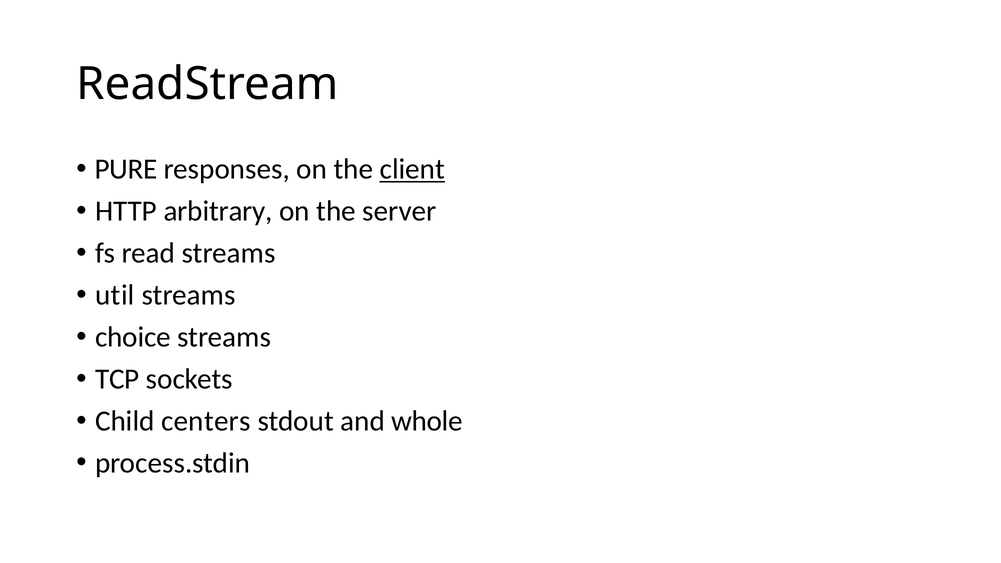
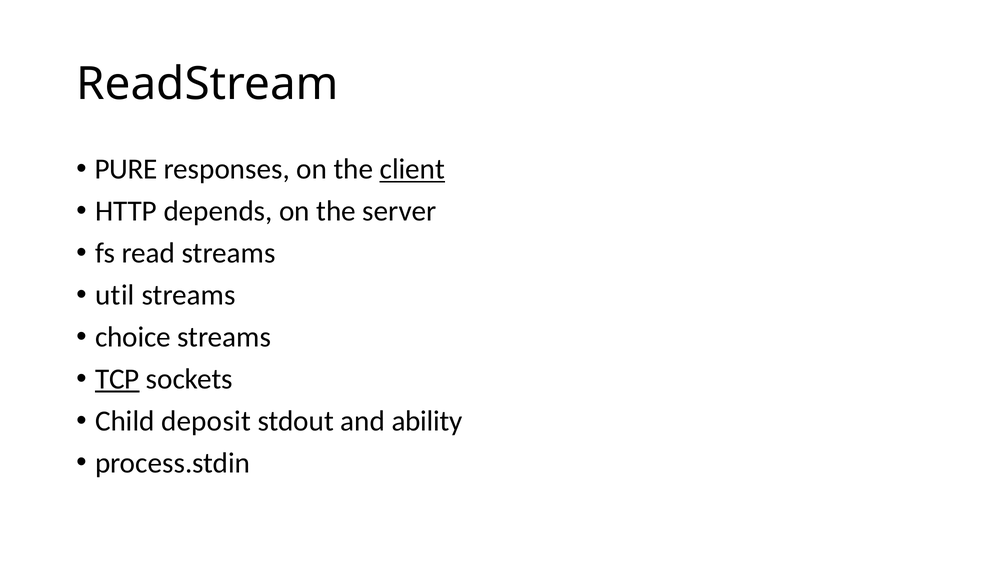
arbitrary: arbitrary -> depends (218, 211)
TCP underline: none -> present (117, 379)
centers: centers -> deposit (206, 421)
whole: whole -> ability (427, 421)
